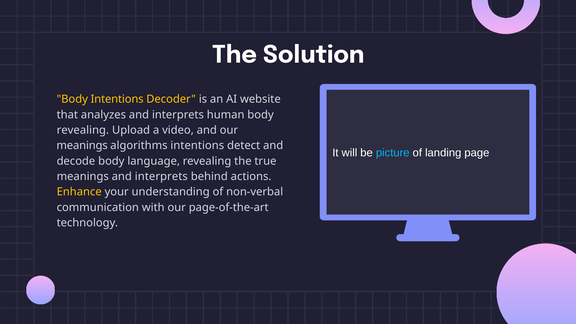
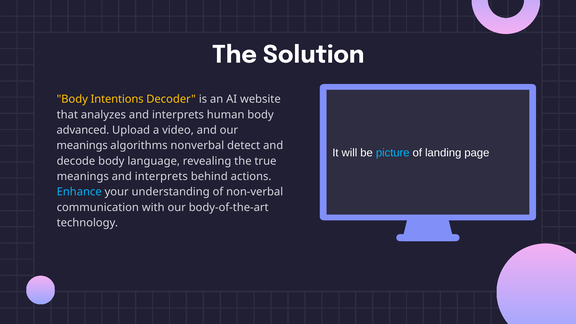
revealing: revealing -> advanced (83, 130)
algorithms intentions: intentions -> nonverbal (197, 146)
Enhance colour: yellow -> light blue (79, 192)
page-of-the-art: page-of-the-art -> body-of-the-art (229, 207)
